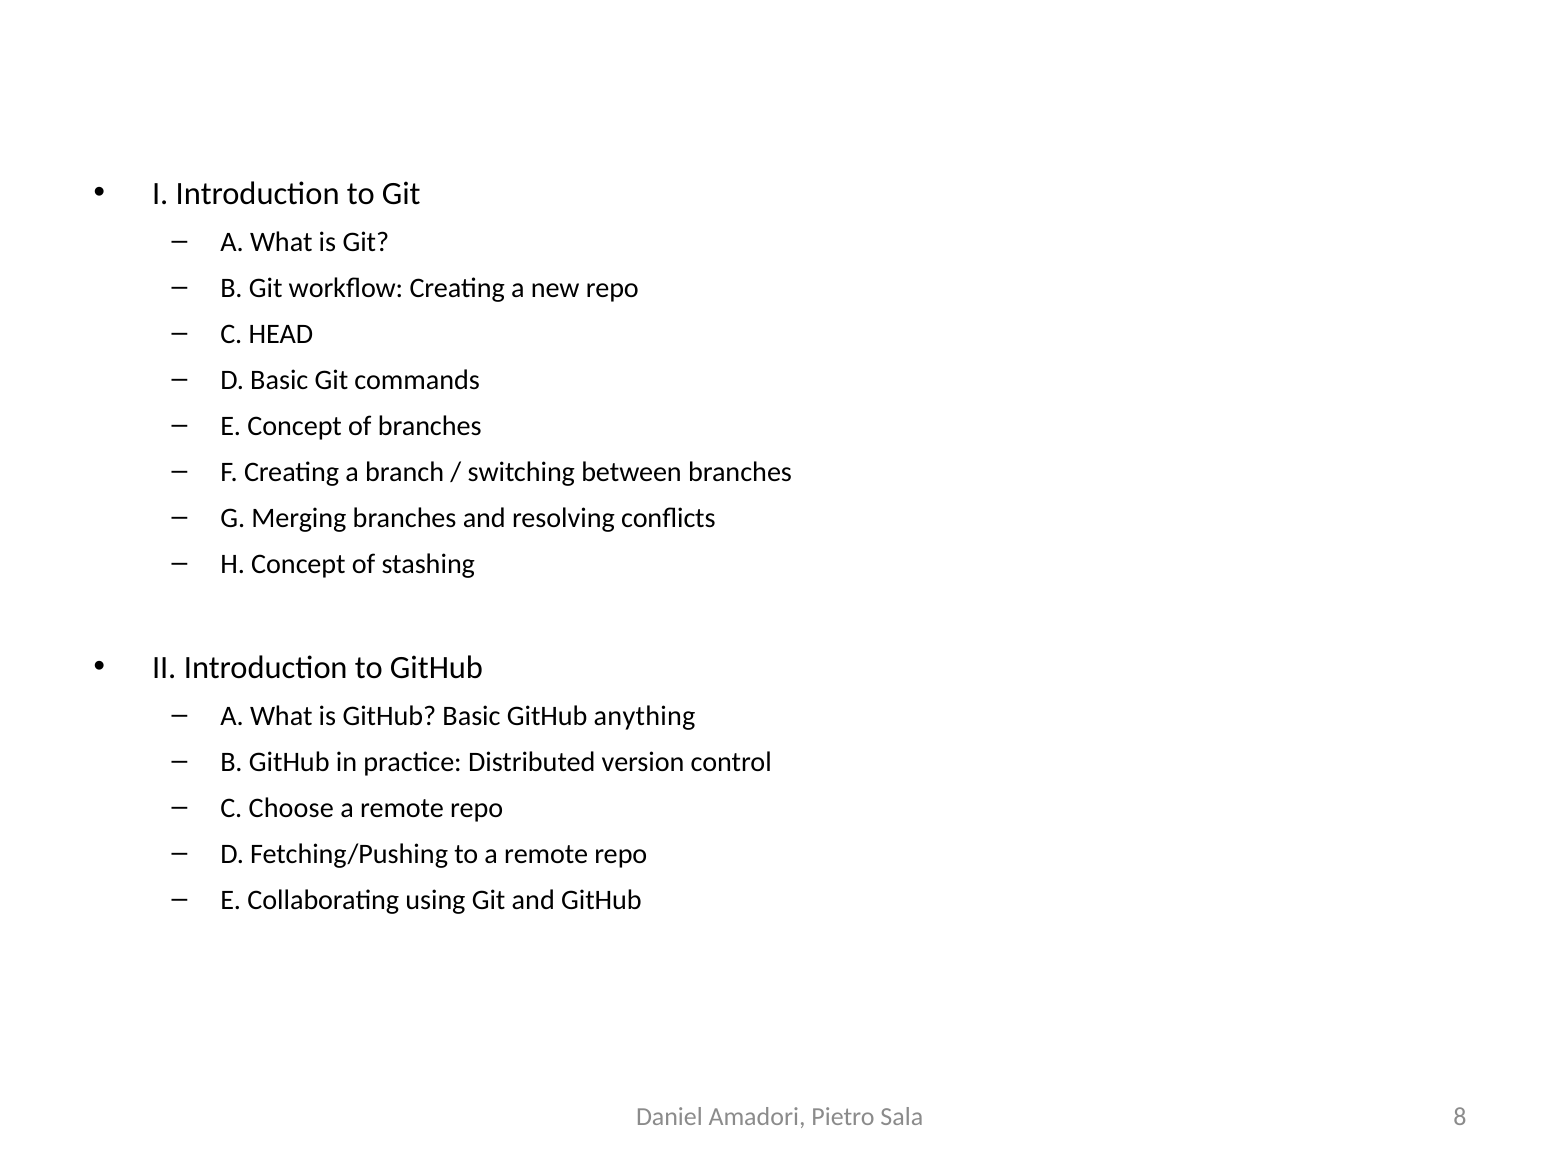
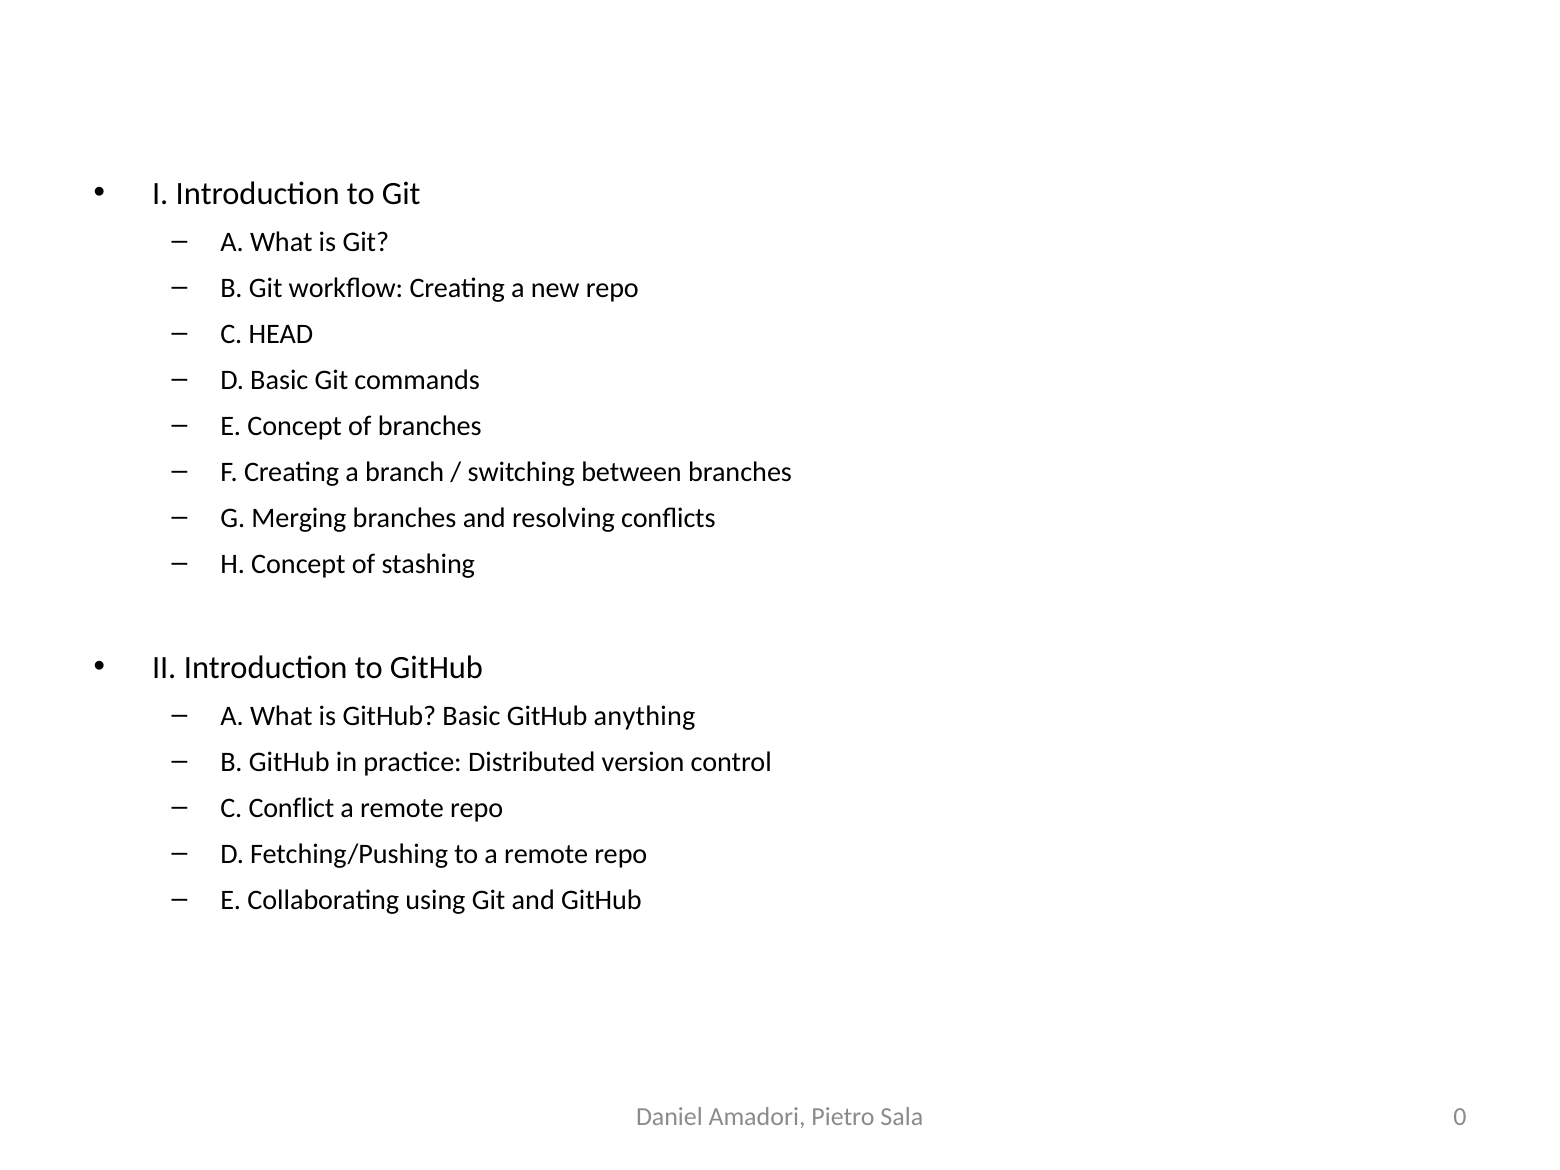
Choose: Choose -> Conflict (291, 808)
8: 8 -> 0 (1460, 1117)
